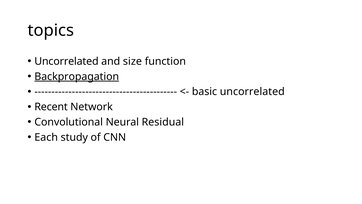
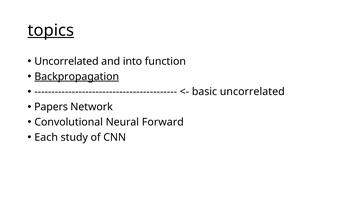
topics underline: none -> present (51, 30)
size: size -> into (132, 61)
Recent: Recent -> Papers (51, 107)
Residual: Residual -> Forward (163, 122)
